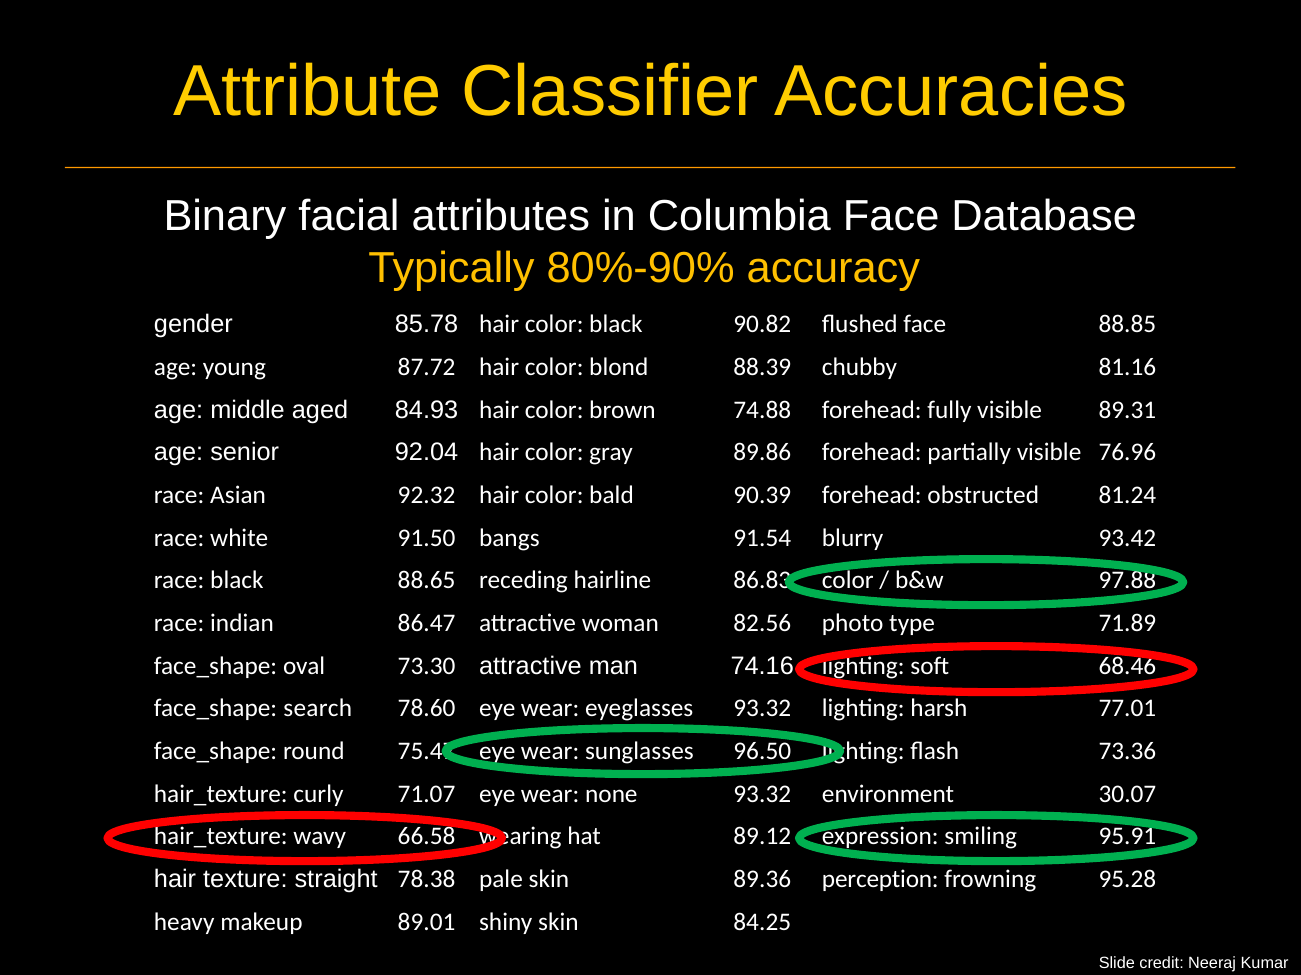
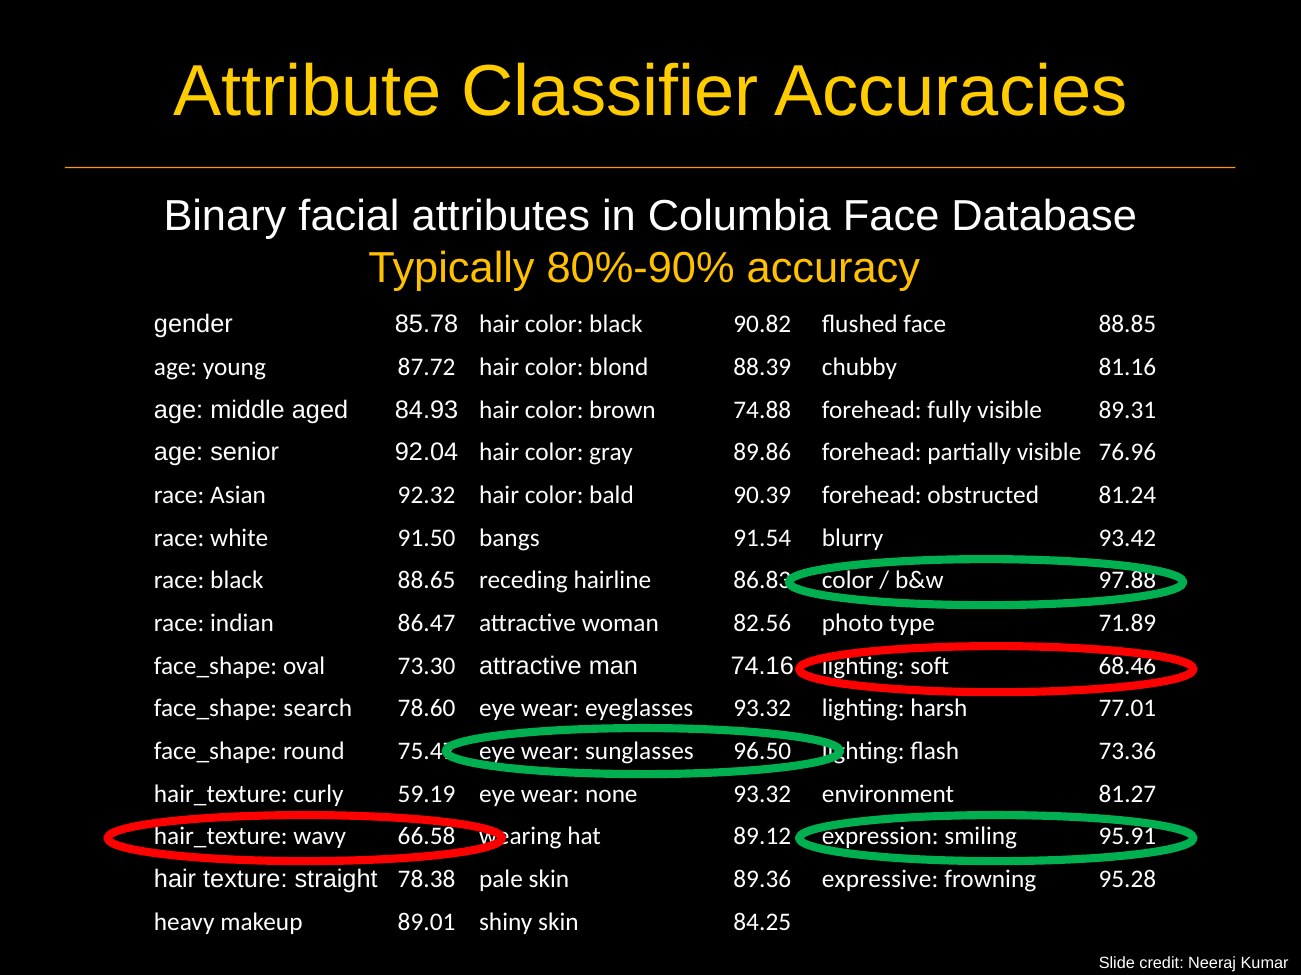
71.07: 71.07 -> 59.19 (427, 795)
30.07: 30.07 -> 81.27 (1127, 795)
perception: perception -> expressive (880, 880)
